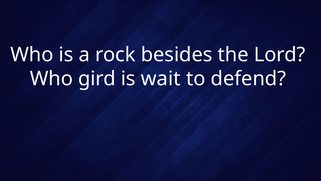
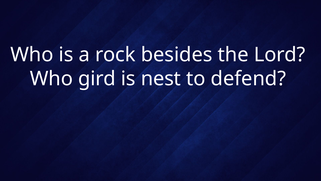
wait: wait -> nest (161, 79)
